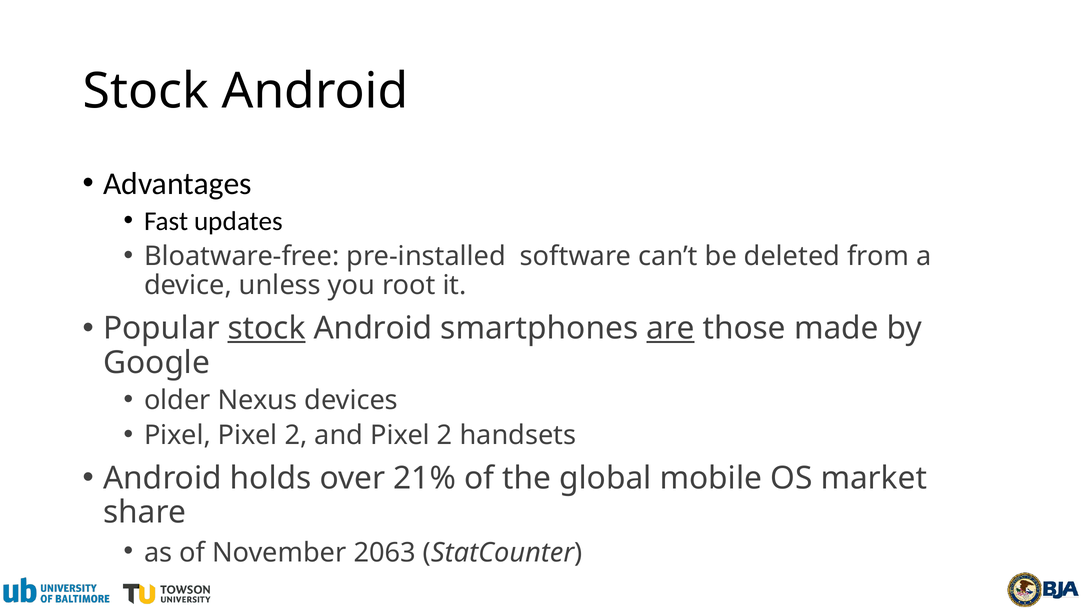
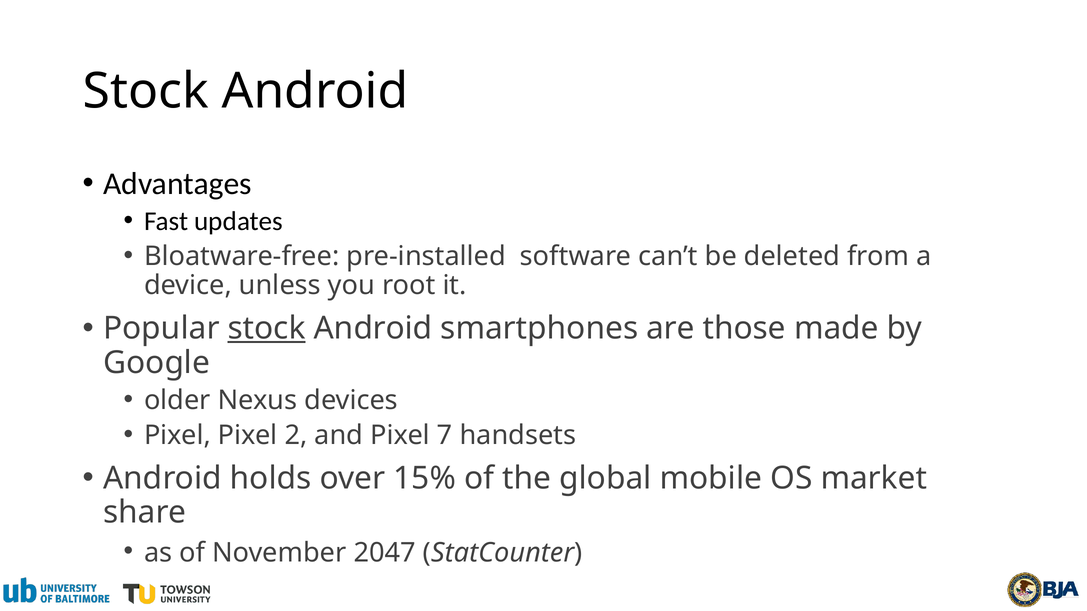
are underline: present -> none (671, 329)
and Pixel 2: 2 -> 7 (445, 435)
21%: 21% -> 15% (425, 478)
2063: 2063 -> 2047 (385, 553)
